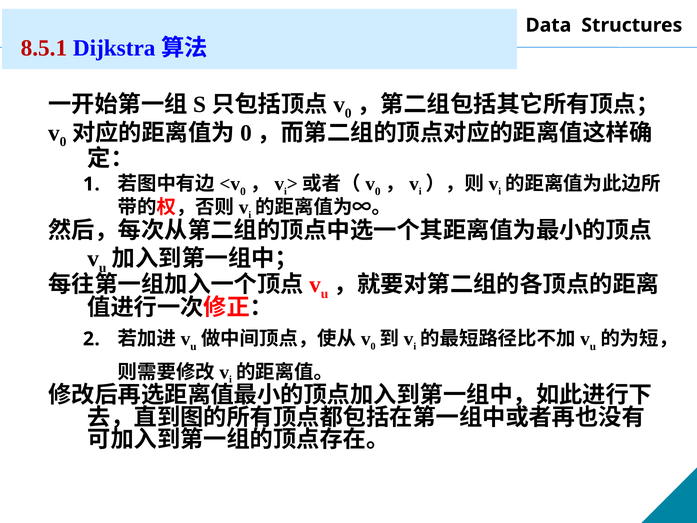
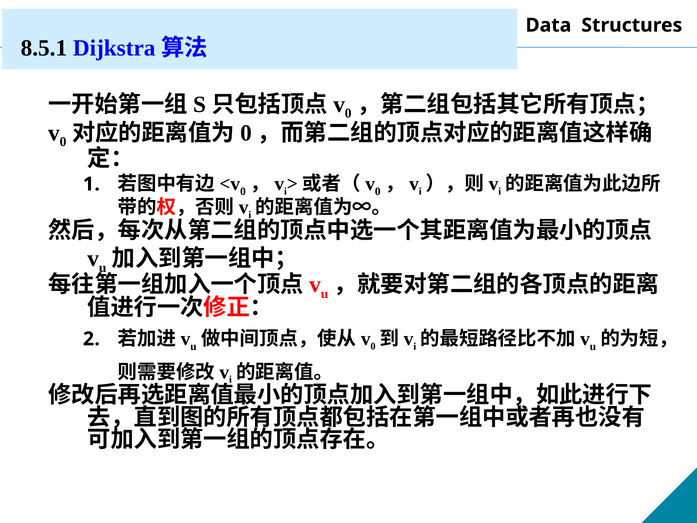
8.5.1 colour: red -> black (44, 48)
